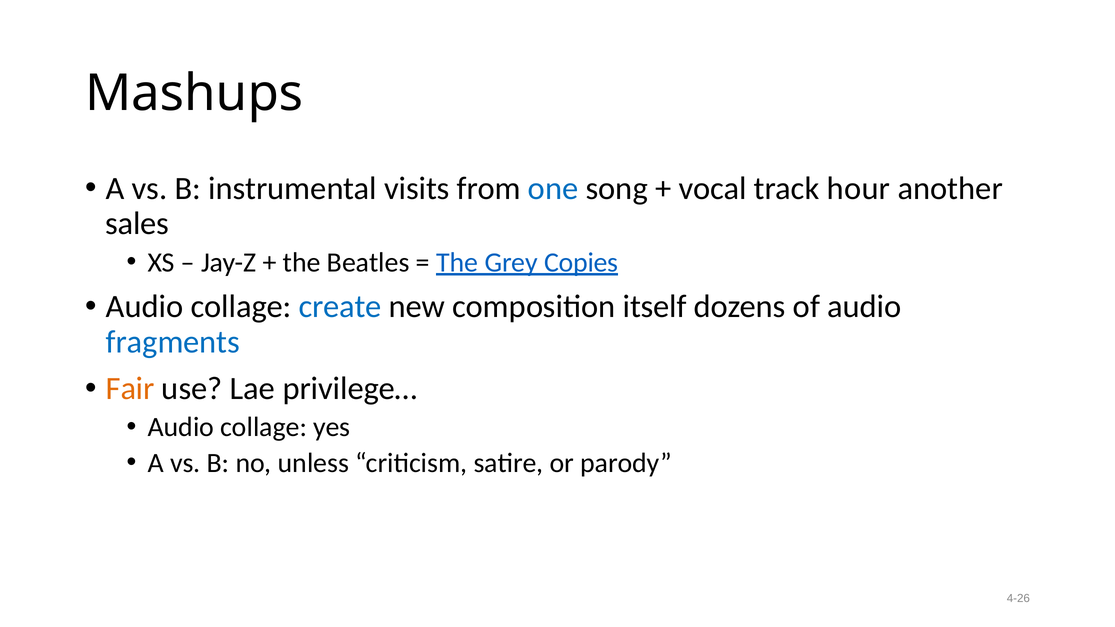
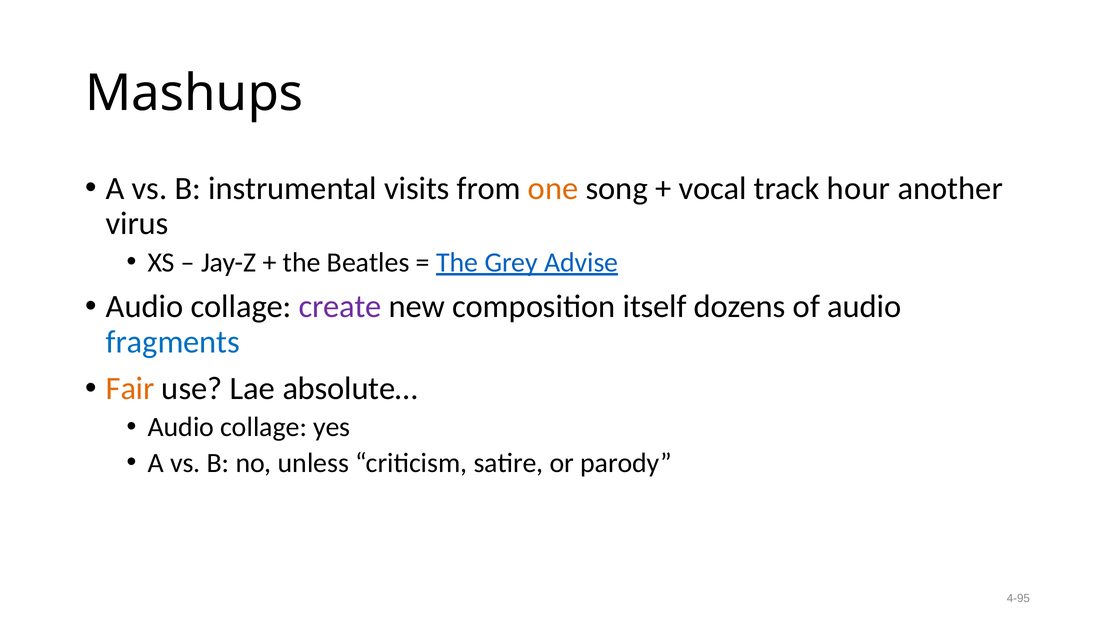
one colour: blue -> orange (553, 189)
sales: sales -> virus (137, 224)
Copies: Copies -> Advise (581, 262)
create colour: blue -> purple (340, 307)
privilege…: privilege… -> absolute… (350, 389)
4-26: 4-26 -> 4-95 (1018, 599)
